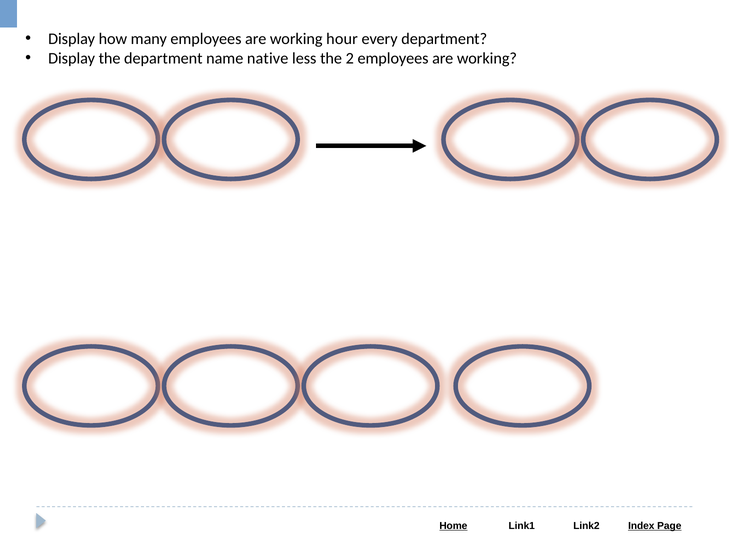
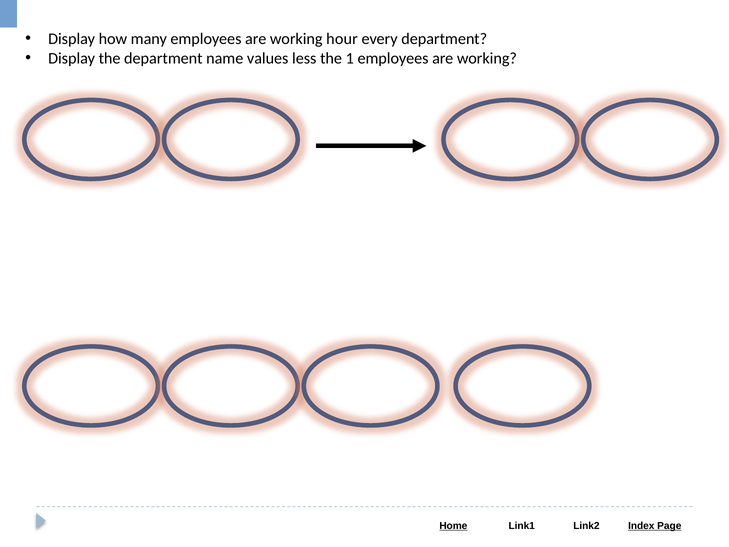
native: native -> values (268, 58)
2: 2 -> 1 (350, 58)
